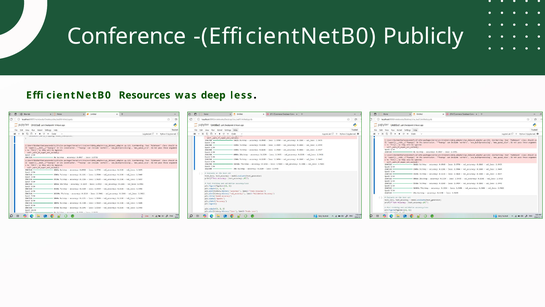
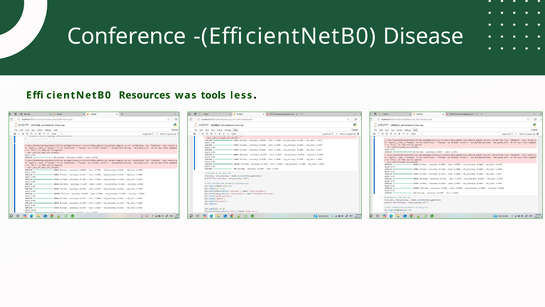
Publicly: Publicly -> Disease (424, 36)
deep: deep -> tools (213, 95)
